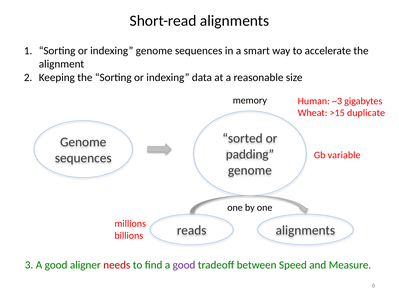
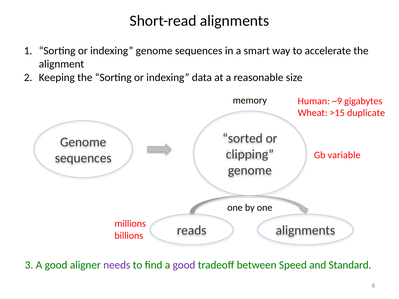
~3: ~3 -> ~9 (337, 101)
padding: padding -> clipping (250, 154)
needs colour: red -> purple (117, 265)
Measure: Measure -> Standard (350, 265)
